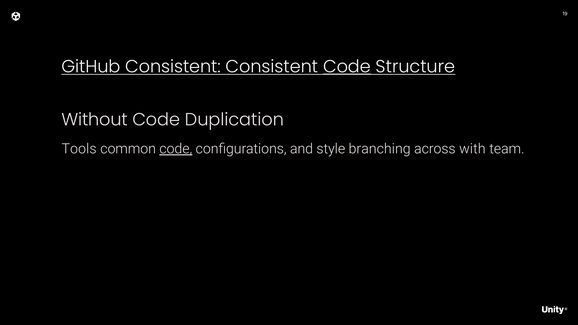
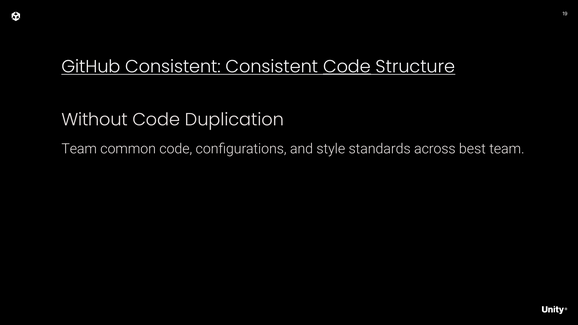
Tools: Tools -> Team (79, 149)
code underline: present -> none (176, 149)
branching: branching -> standards (380, 149)
with: with -> best (472, 149)
